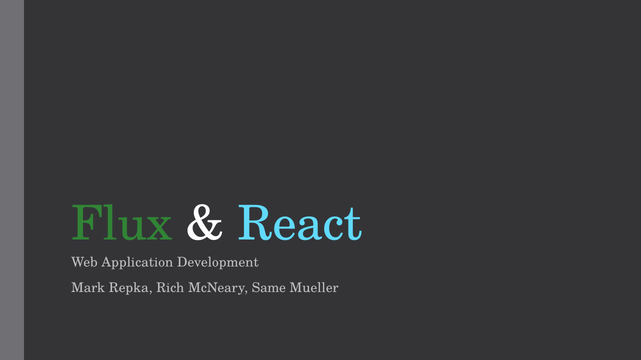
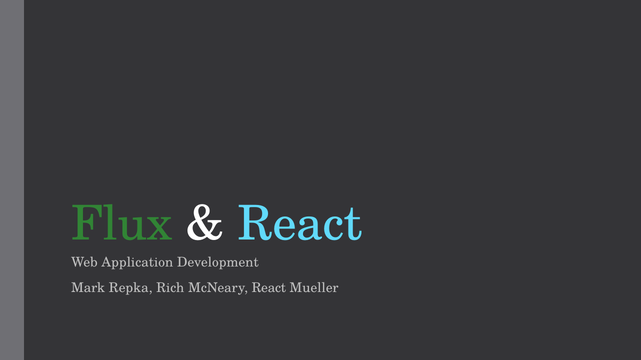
McNeary Same: Same -> React (269, 289)
